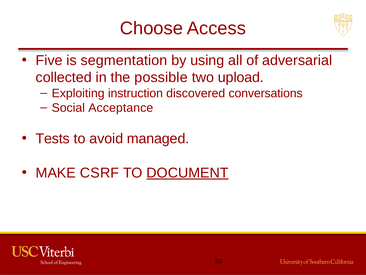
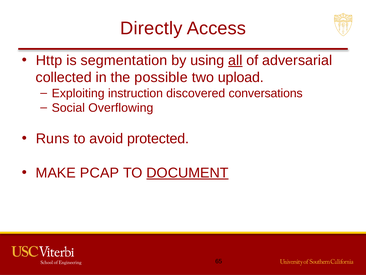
Choose: Choose -> Directly (151, 28)
Five: Five -> Http (49, 60)
all underline: none -> present (235, 60)
Acceptance: Acceptance -> Overflowing (121, 108)
Tests: Tests -> Runs (53, 138)
managed: managed -> protected (158, 138)
CSRF: CSRF -> PCAP (100, 173)
